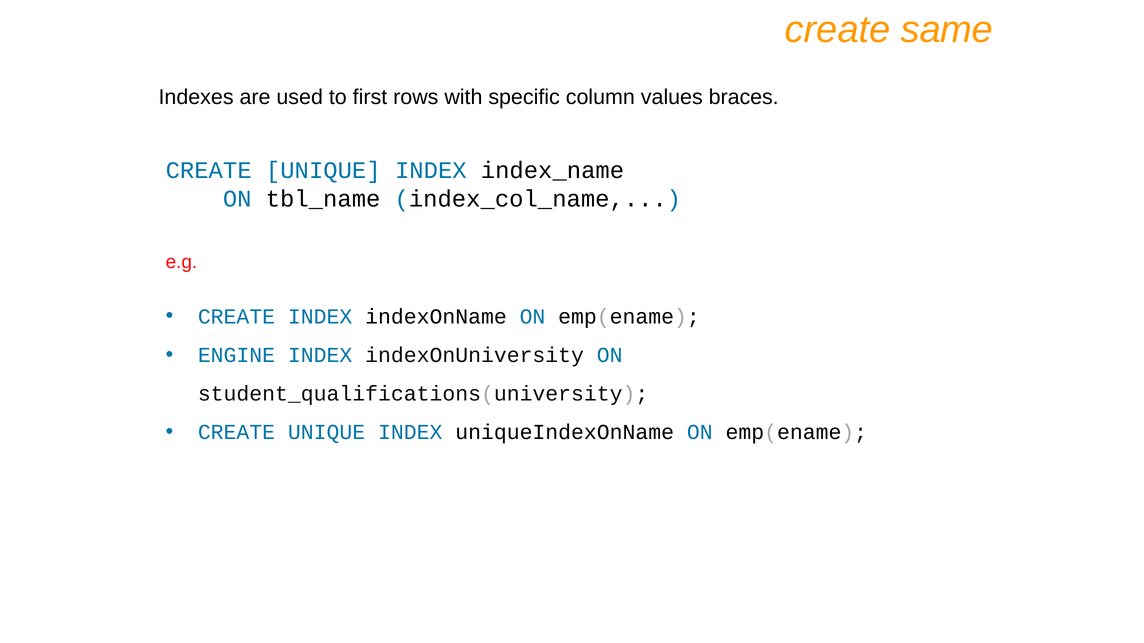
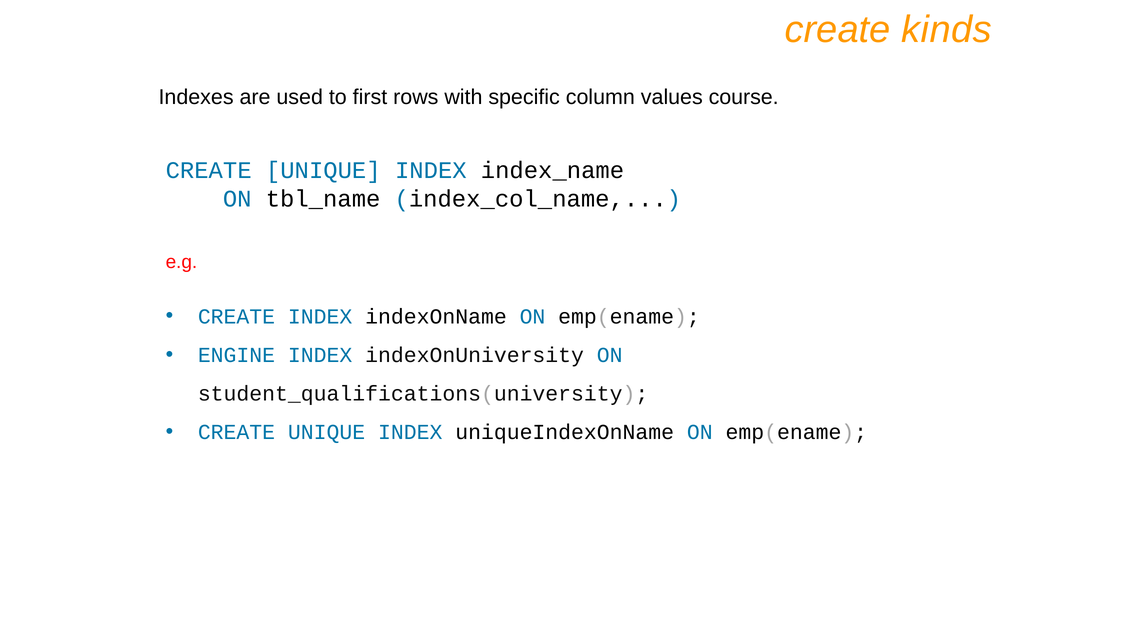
same: same -> kinds (947, 30)
braces: braces -> course (744, 97)
